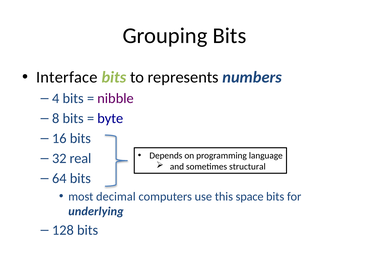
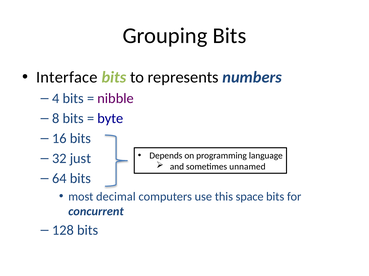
real: real -> just (80, 159)
structural: structural -> unnamed (247, 167)
underlying: underlying -> concurrent (96, 212)
